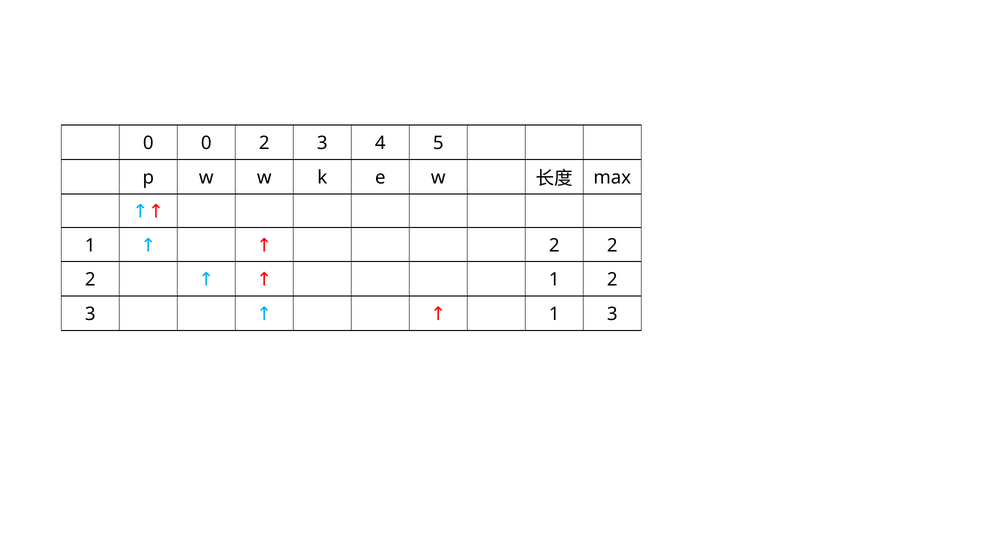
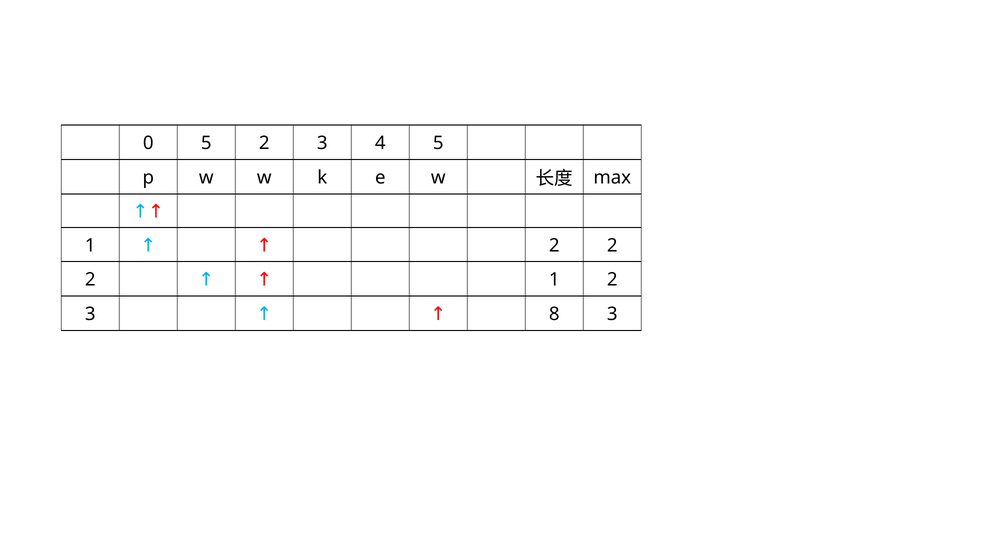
0 0: 0 -> 5 (206, 143)
1: 1 -> 8 (554, 314)
